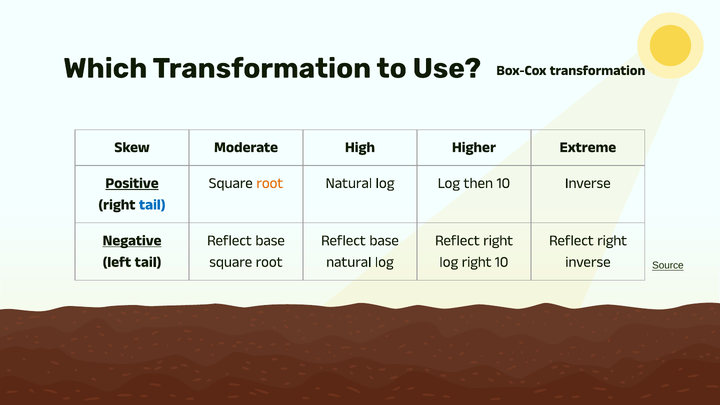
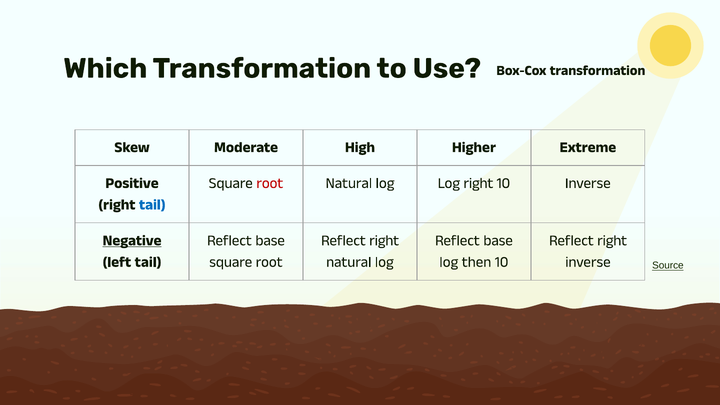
Positive underline: present -> none (132, 183)
root colour: orange -> red (270, 183)
Log then: then -> right (478, 183)
base: base -> right (384, 240)
right: right -> base (498, 240)
log right: right -> then (477, 262)
